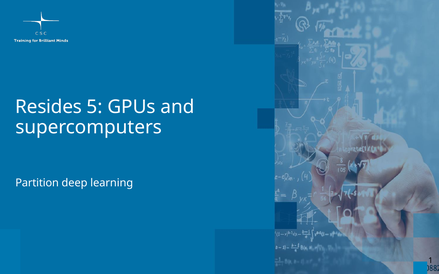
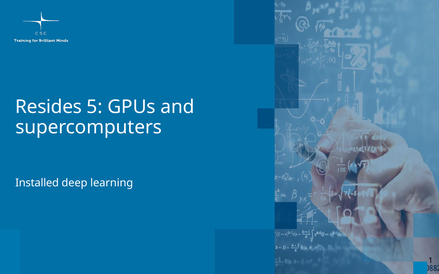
Partition: Partition -> Installed (37, 183)
